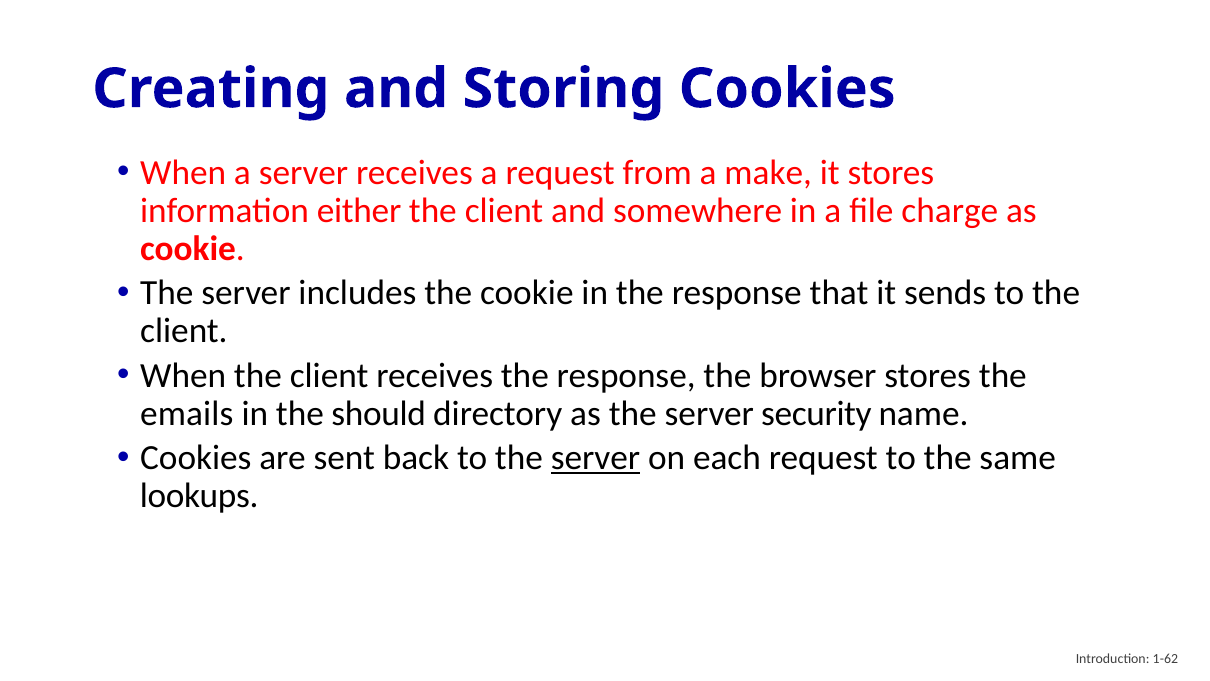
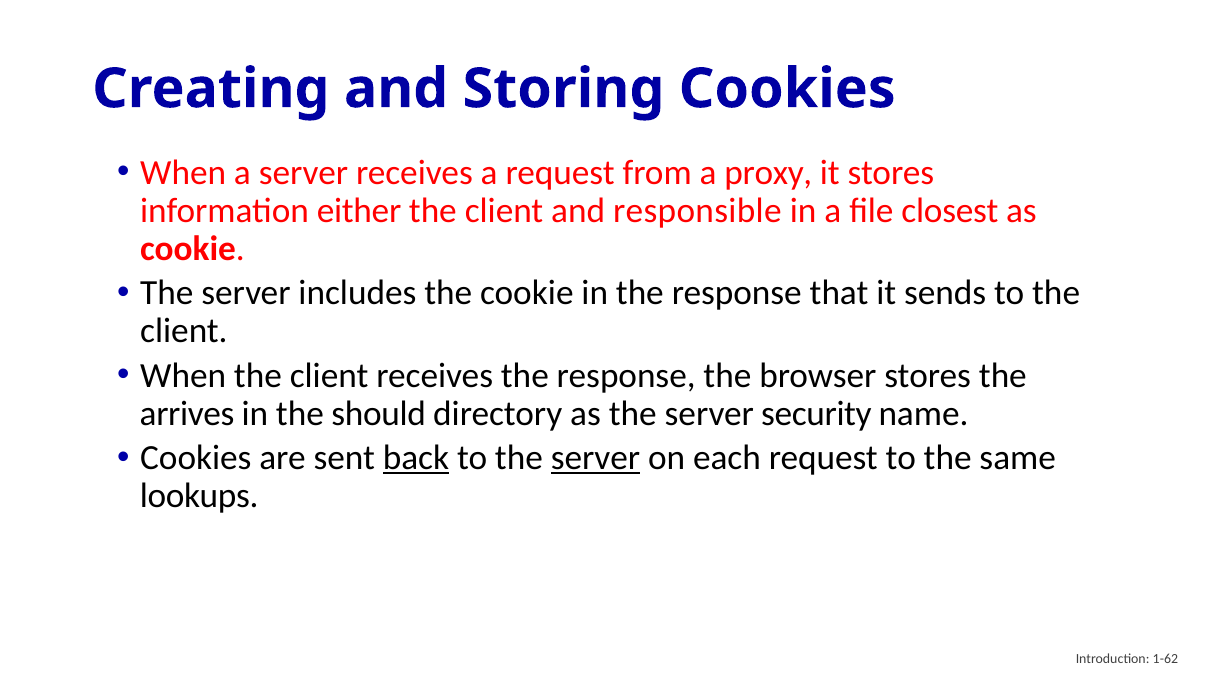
make: make -> proxy (768, 173)
somewhere: somewhere -> responsible (697, 211)
charge: charge -> closest (950, 211)
emails: emails -> arrives (187, 413)
back underline: none -> present (416, 458)
